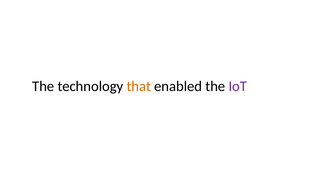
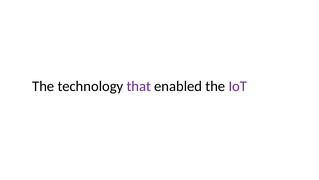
that colour: orange -> purple (139, 86)
